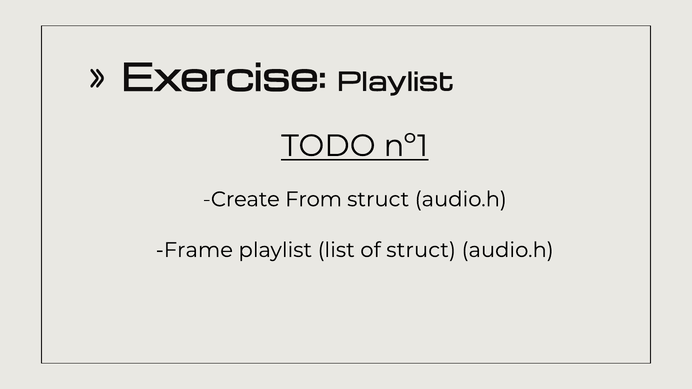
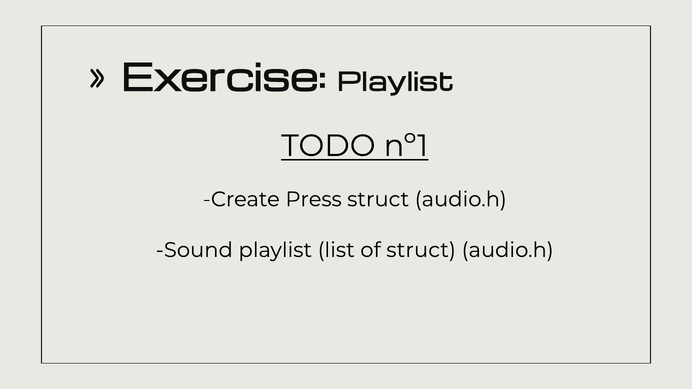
From: From -> Press (314, 199)
Frame: Frame -> Sound (194, 250)
